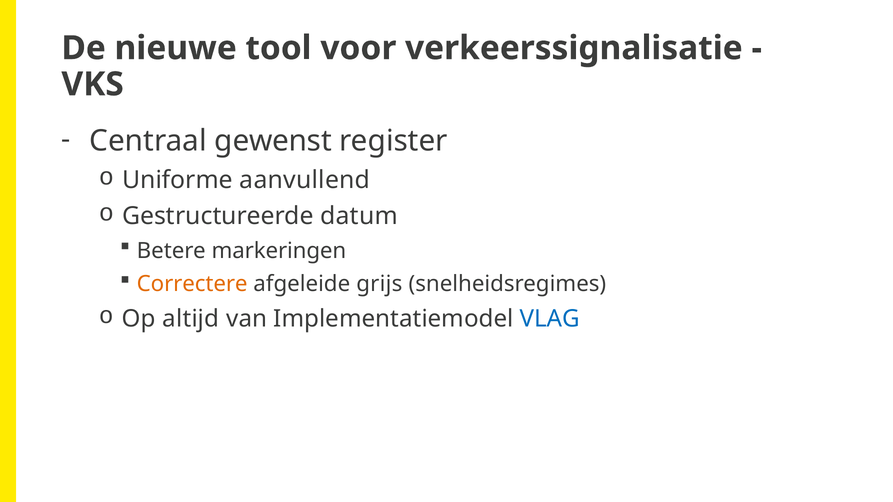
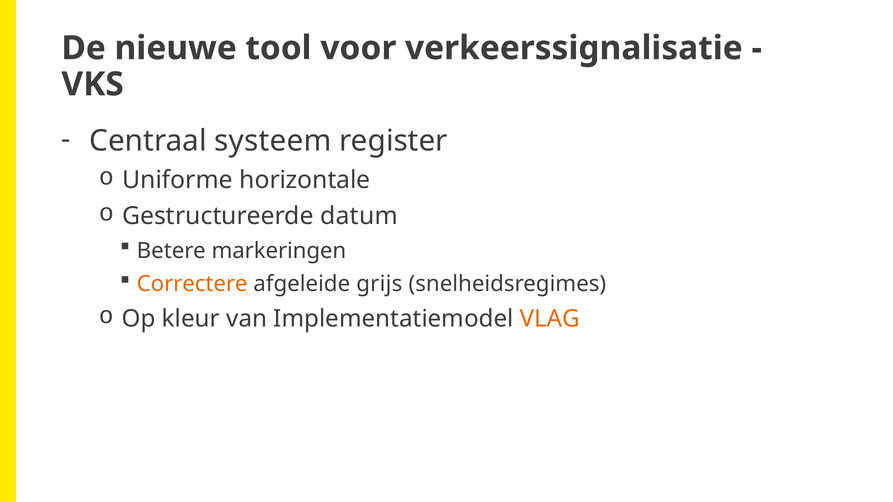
gewenst: gewenst -> systeem (273, 141)
aanvullend: aanvullend -> horizontale (305, 180)
altijd: altijd -> kleur (191, 319)
VLAG colour: blue -> orange (550, 319)
